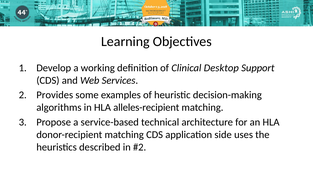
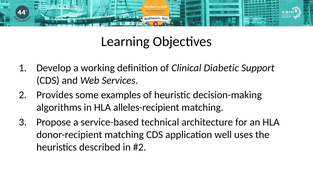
Desktop: Desktop -> Diabetic (221, 68)
side: side -> well (223, 135)
